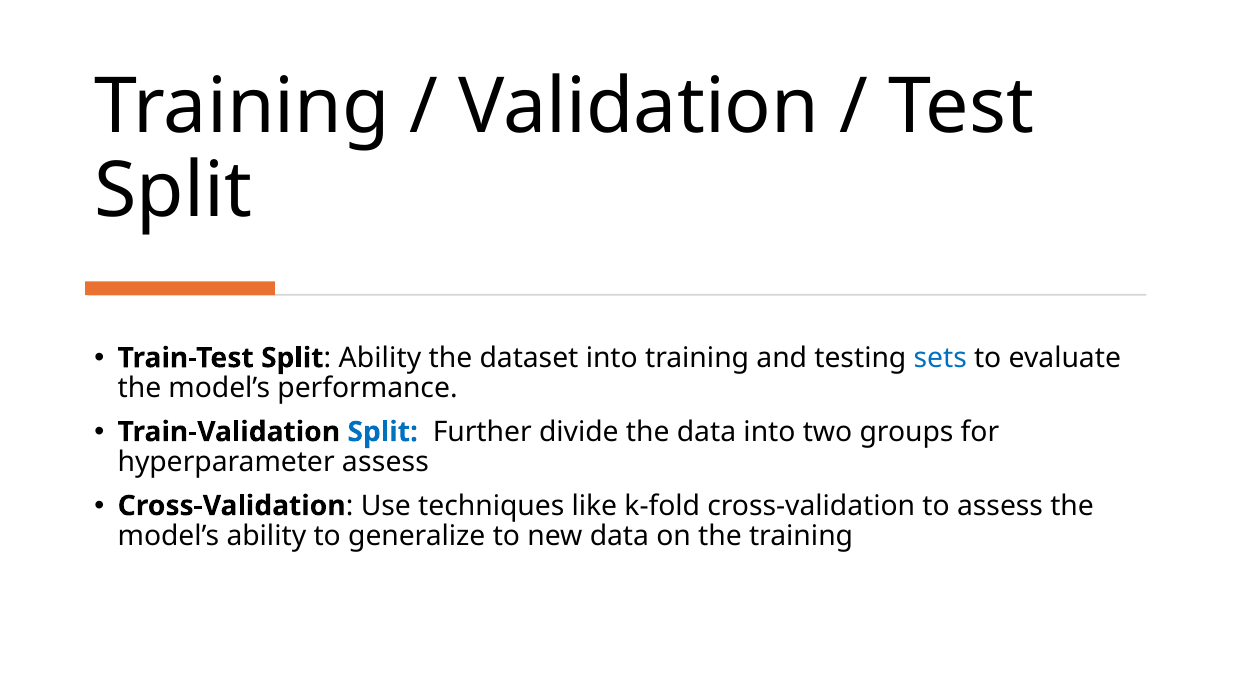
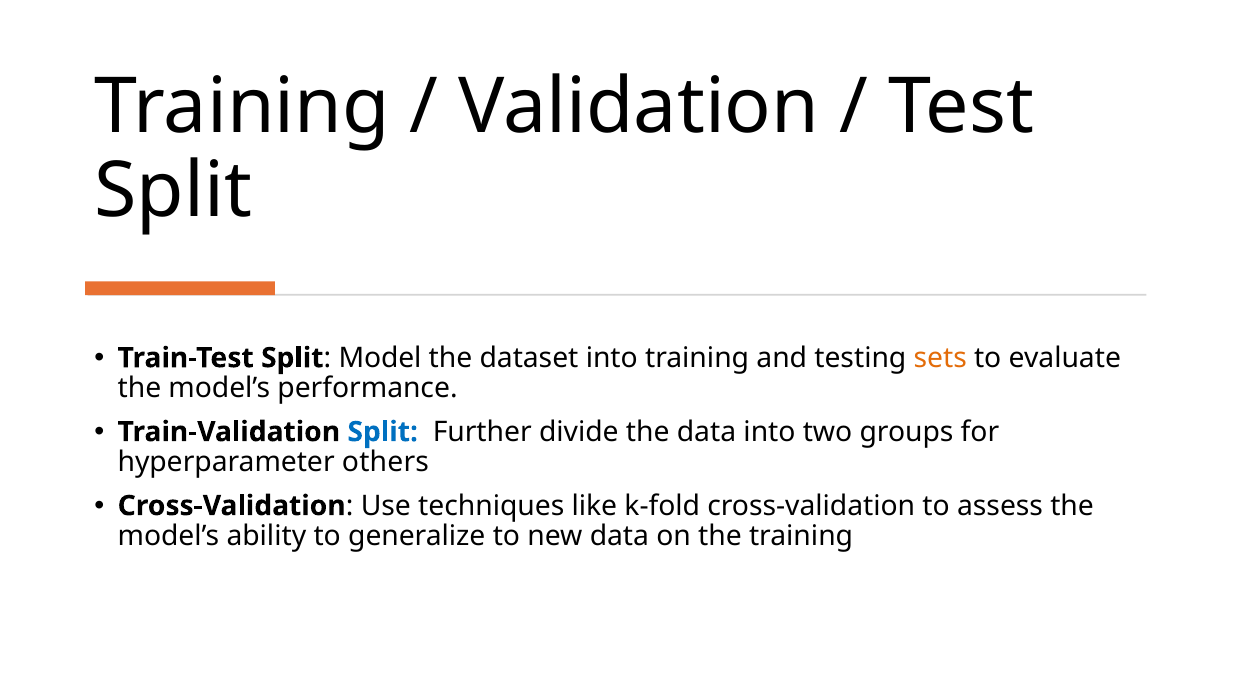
Ability: Ability -> Model (380, 358)
sets colour: blue -> orange (940, 358)
hyperparameter assess: assess -> others (385, 462)
